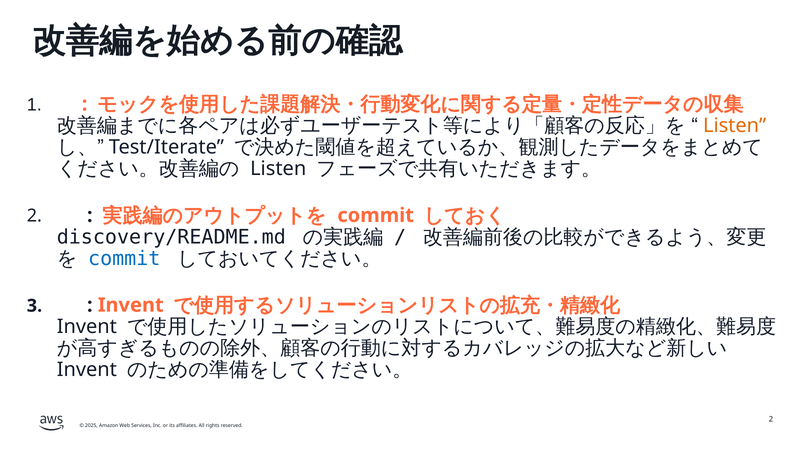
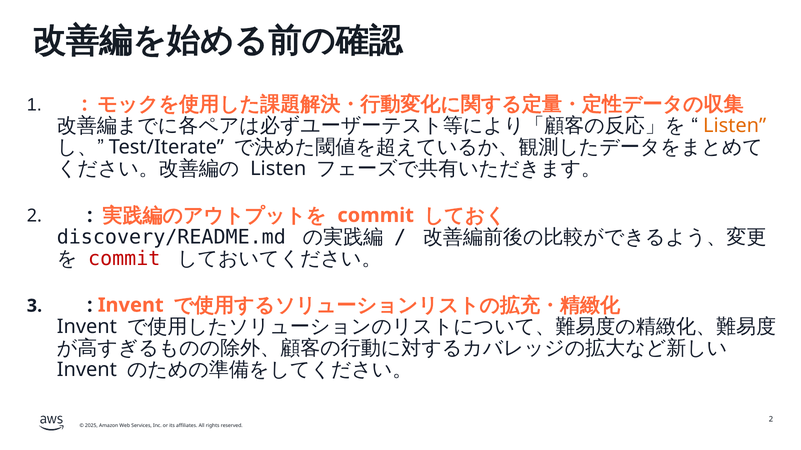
commit colour: blue -> red (124, 259)
